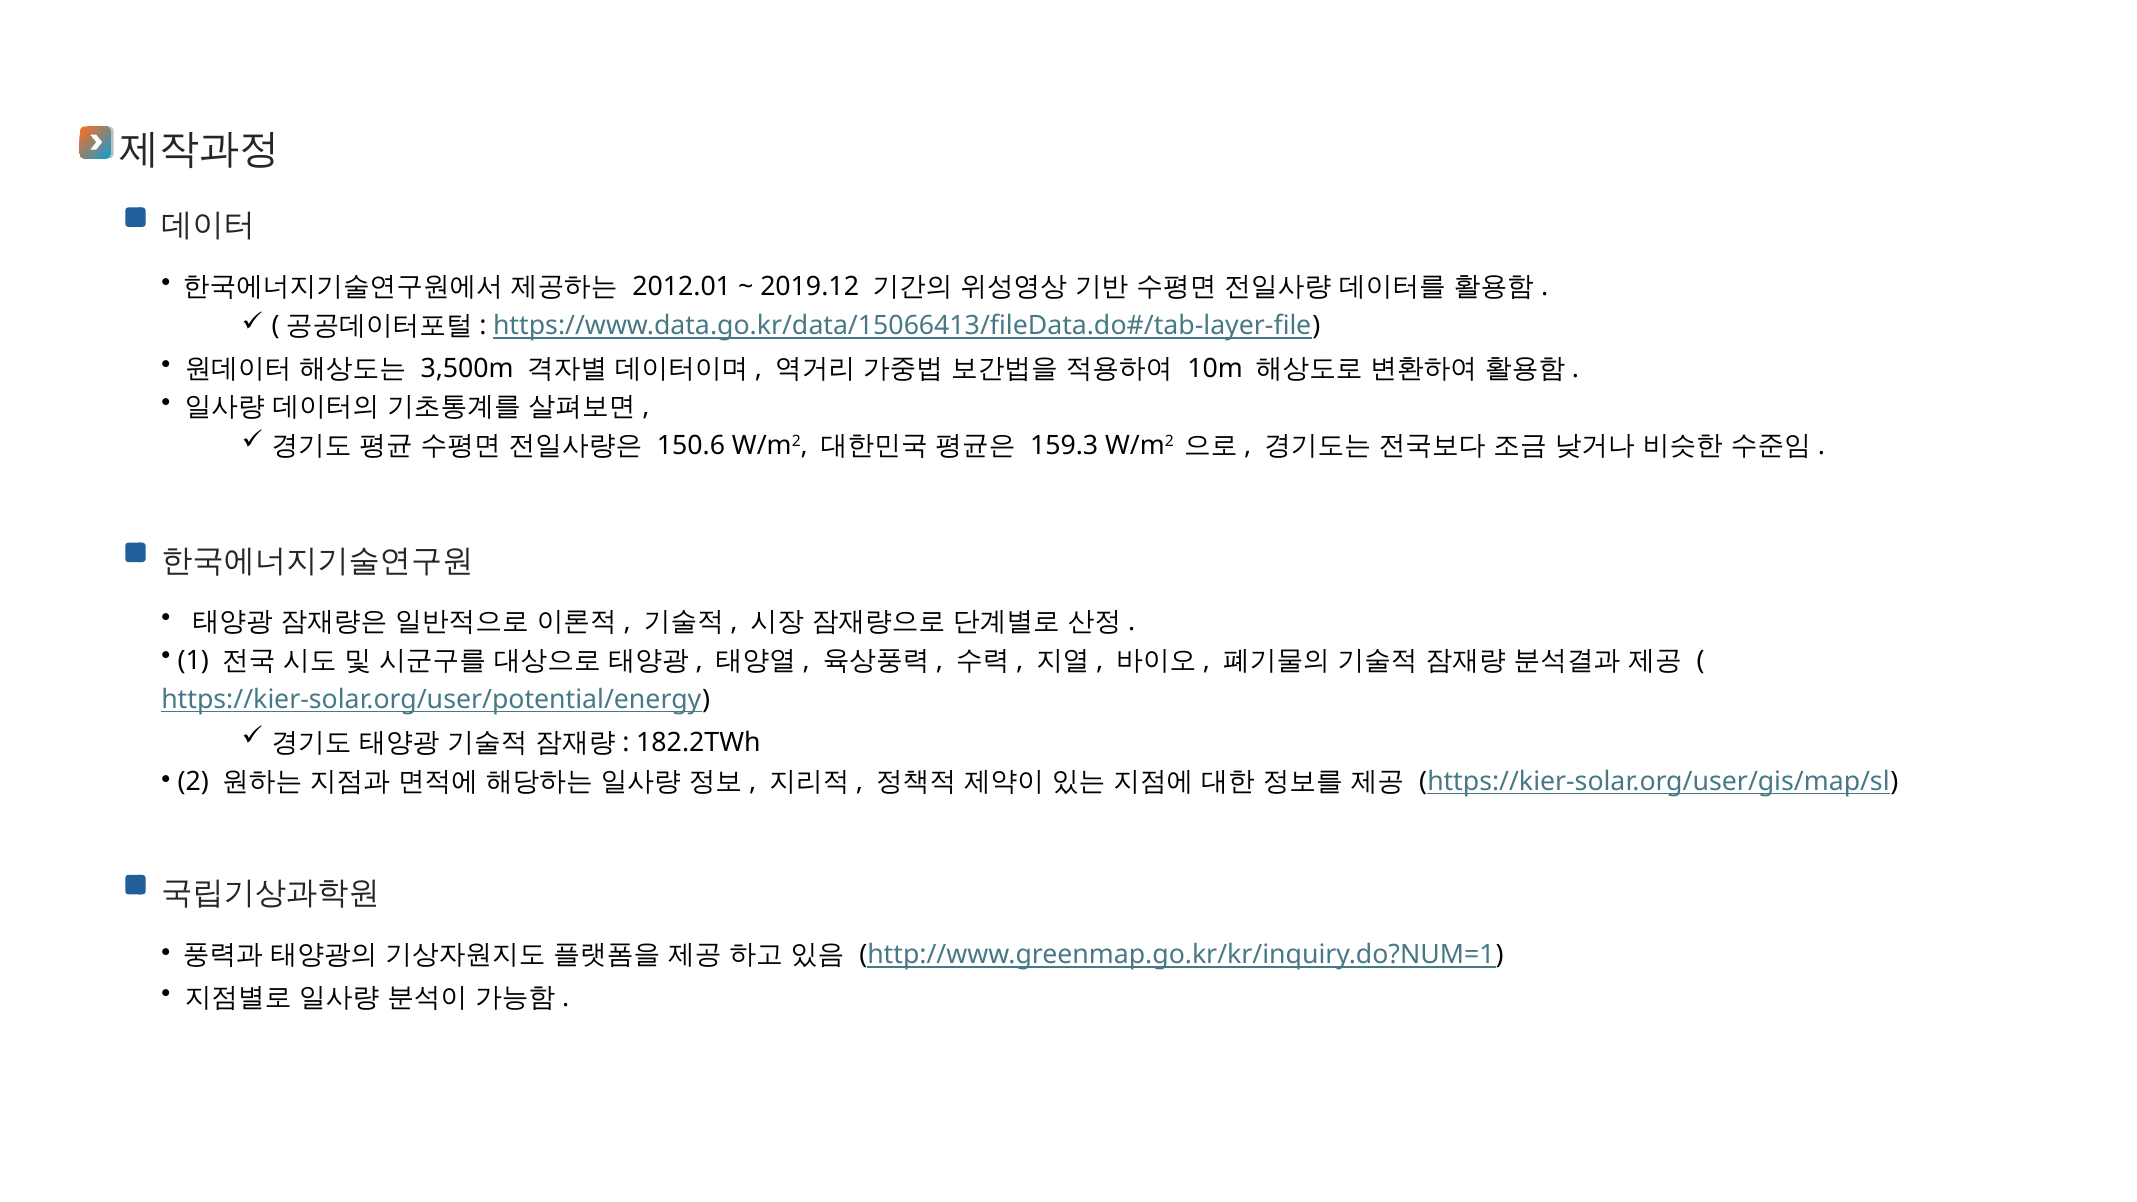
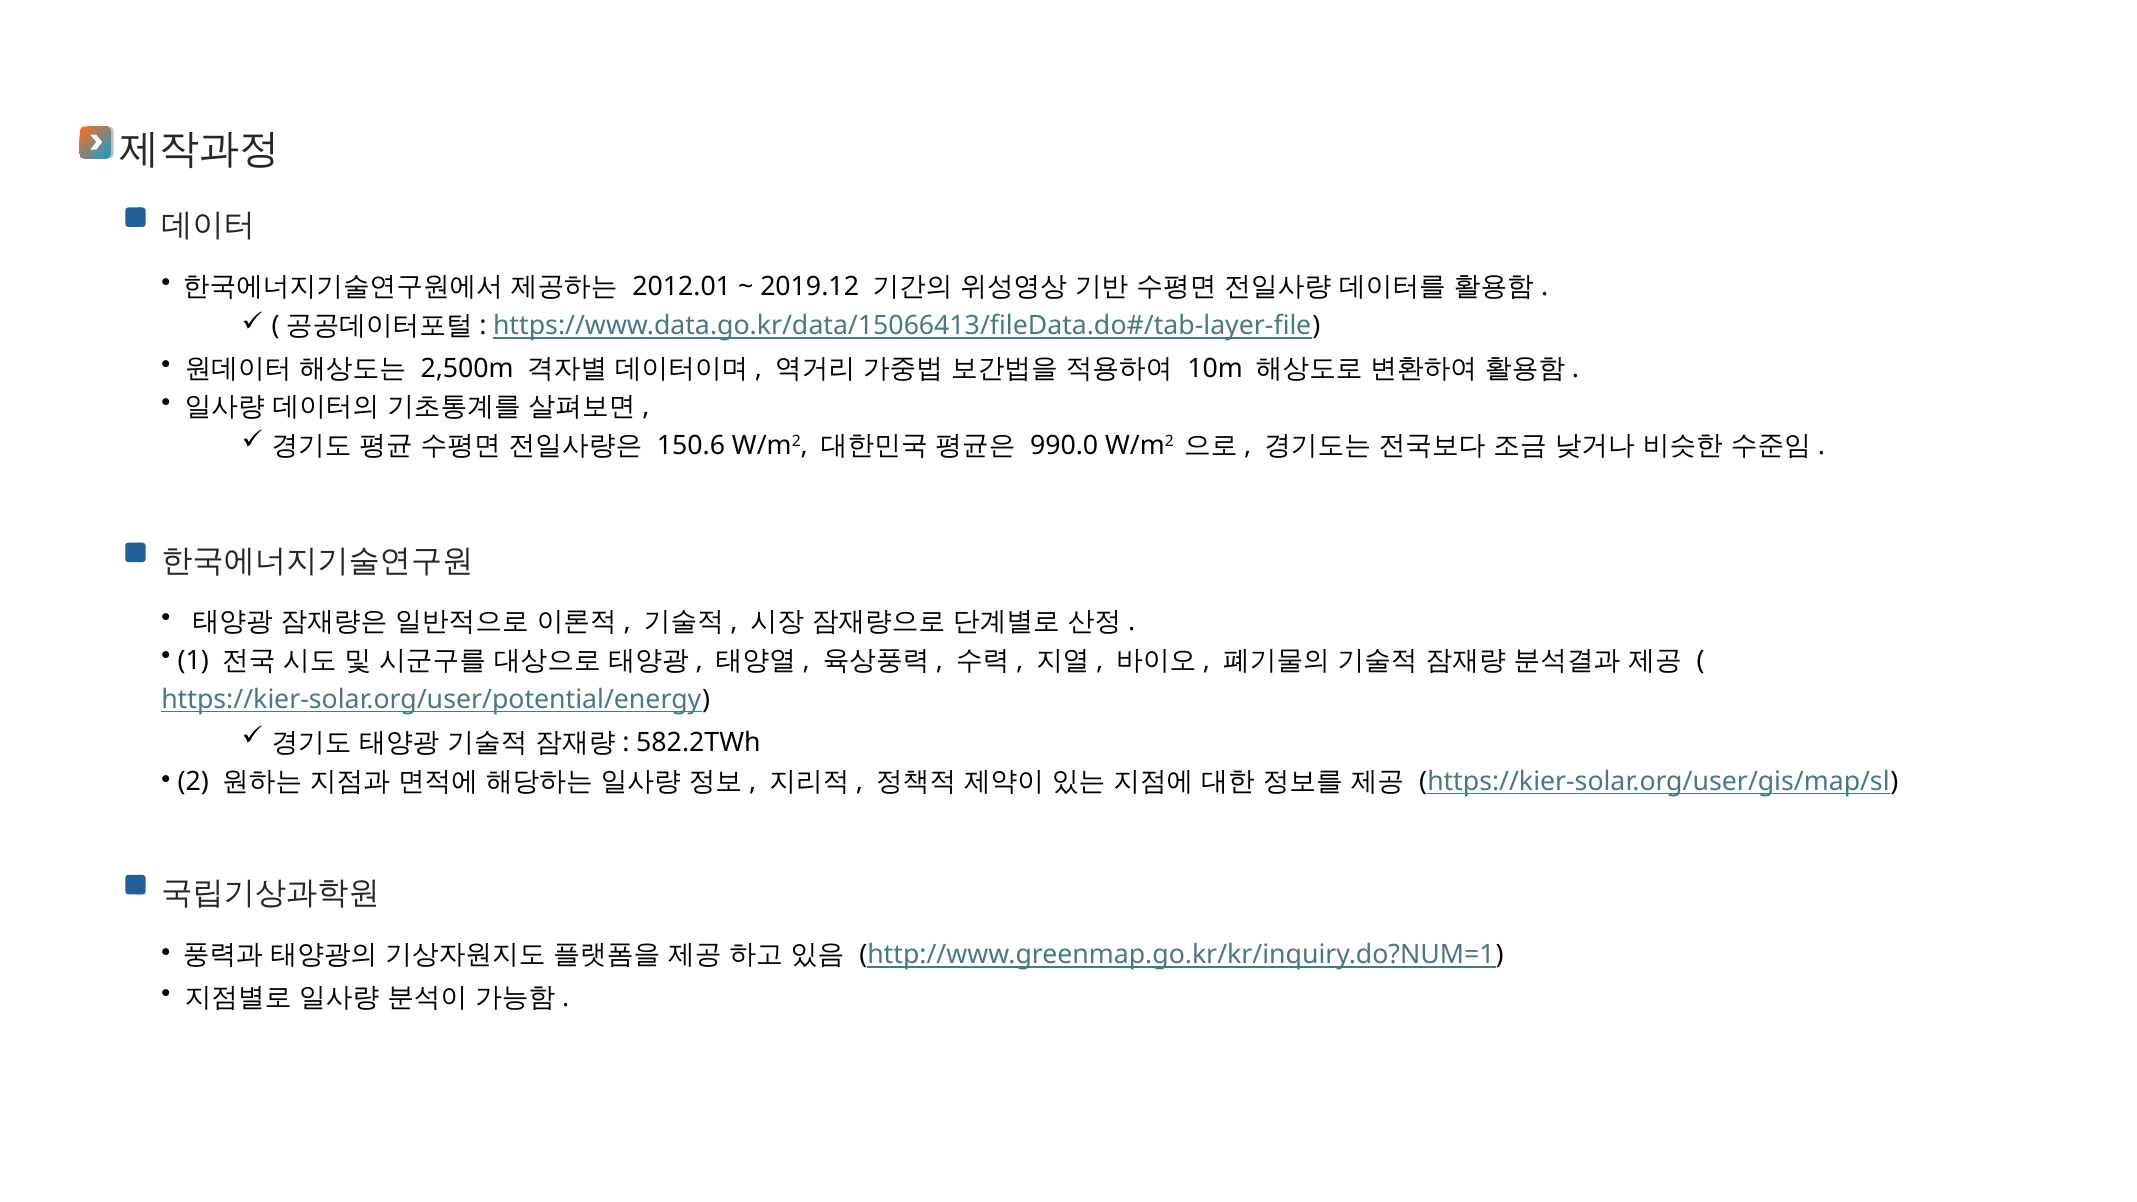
3,500m: 3,500m -> 2,500m (467, 369)
159.3: 159.3 -> 990.0 (1064, 446)
182.2TWh: 182.2TWh -> 582.2TWh (698, 742)
